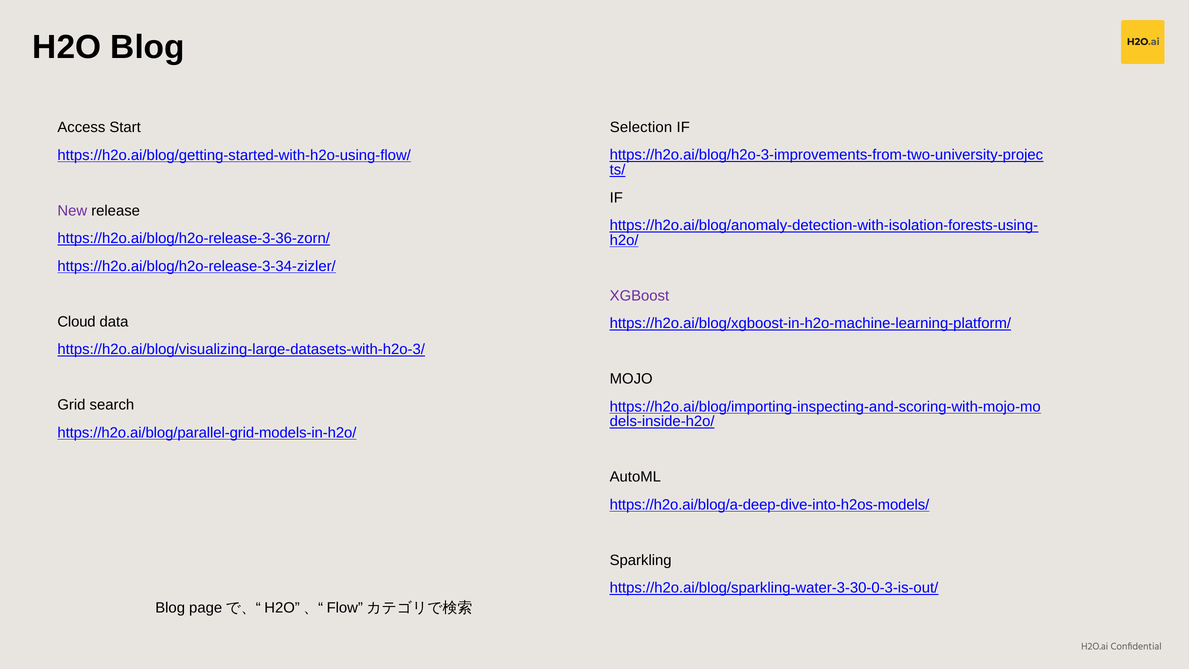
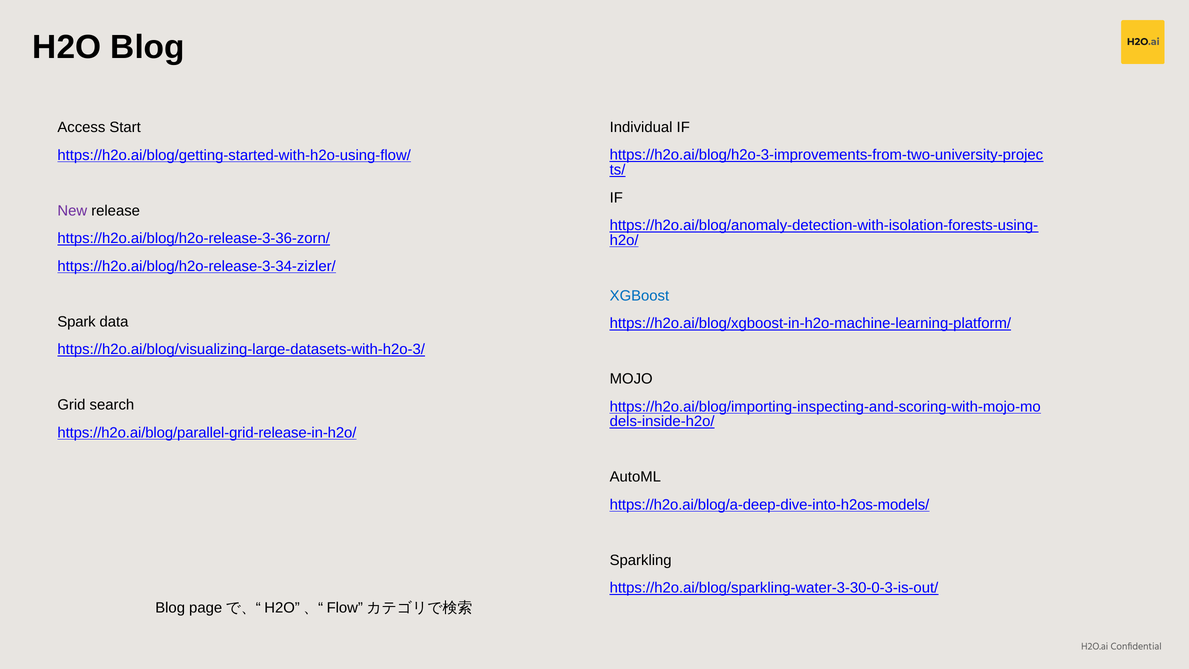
Selection: Selection -> Individual (641, 127)
XGBoost colour: purple -> blue (639, 296)
Cloud: Cloud -> Spark (77, 322)
https://h2o.ai/blog/parallel-grid-models-in-h2o/: https://h2o.ai/blog/parallel-grid-models-in-h2o/ -> https://h2o.ai/blog/parallel-grid-release-in-h2o/ (207, 433)
